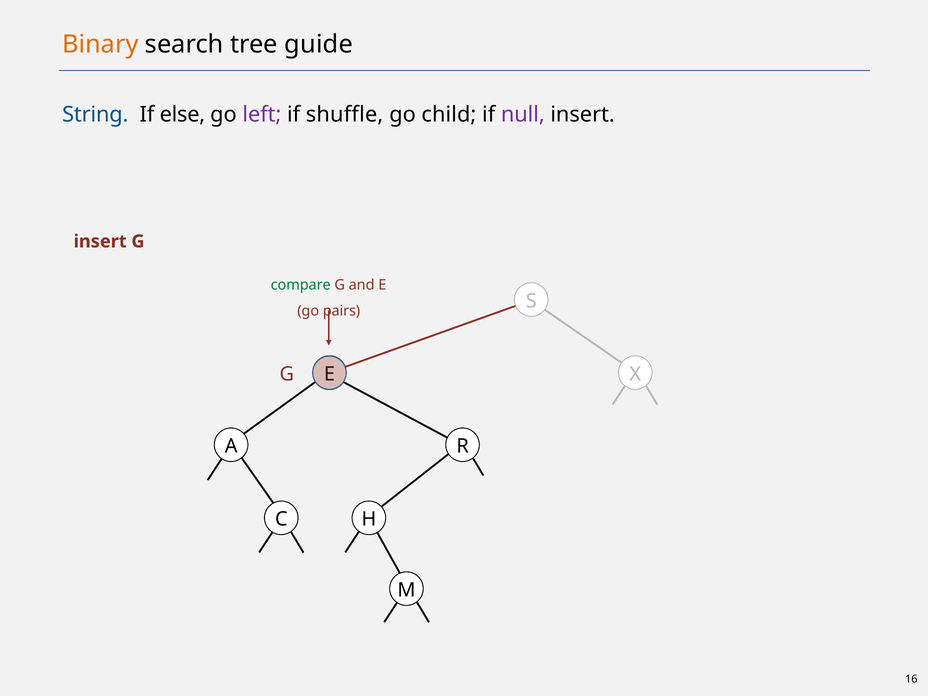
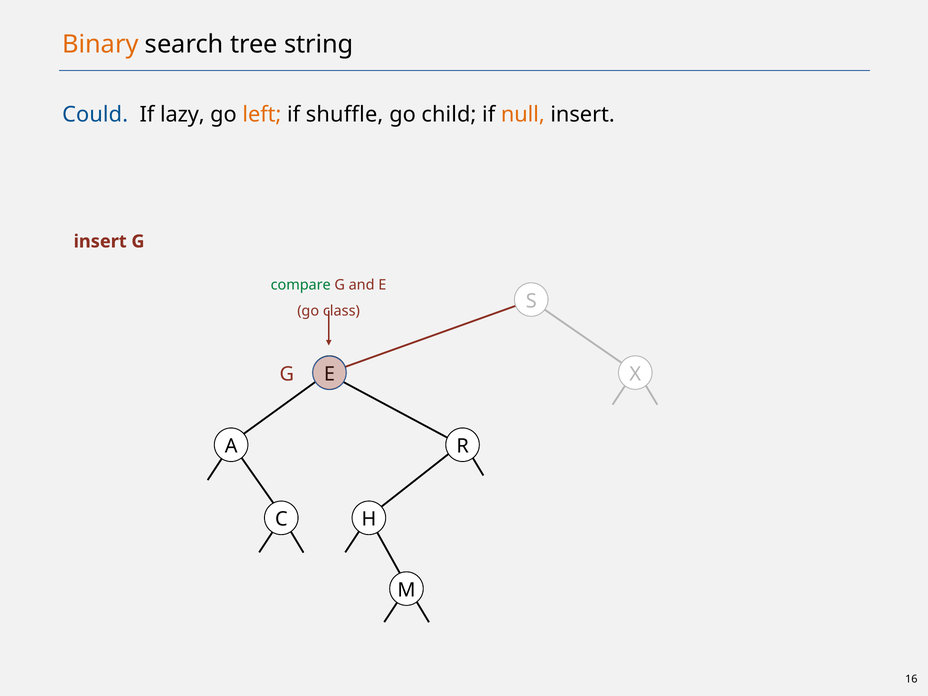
guide: guide -> string (319, 45)
String: String -> Could (95, 114)
else: else -> lazy (182, 114)
left colour: purple -> orange (262, 114)
null colour: purple -> orange (523, 114)
pairs: pairs -> class (341, 311)
